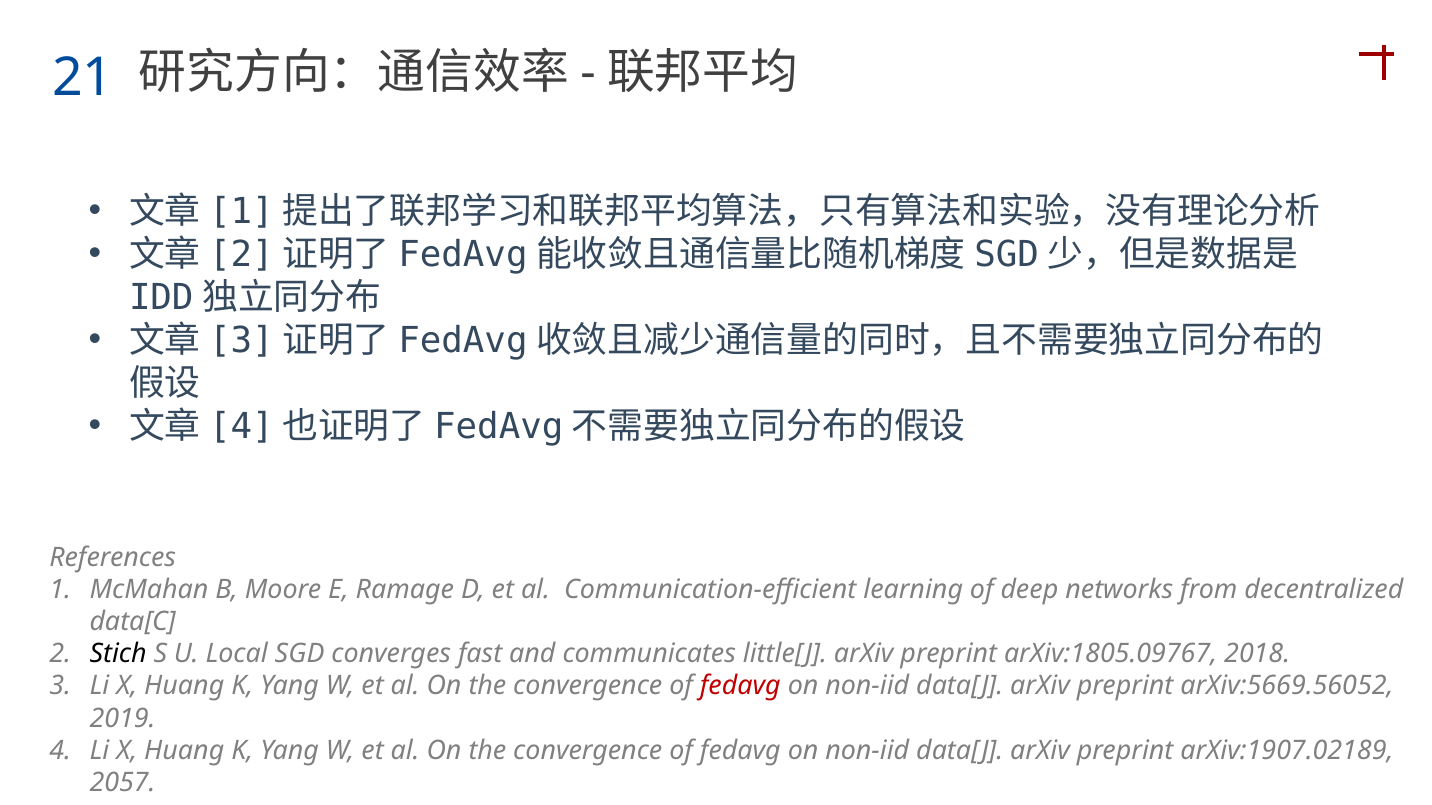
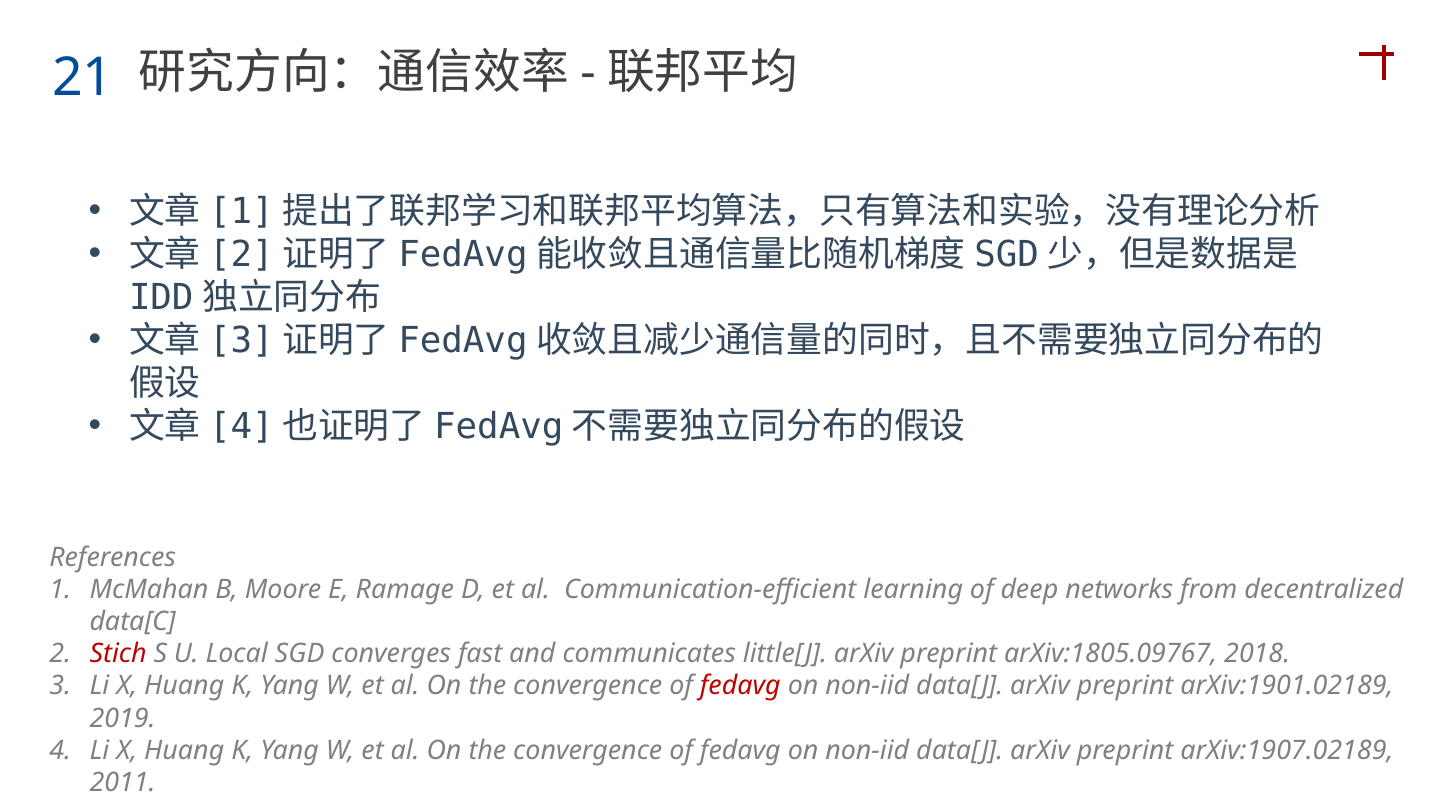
Stich colour: black -> red (118, 654)
arXiv:5669.56052: arXiv:5669.56052 -> arXiv:1901.02189 (1287, 686)
2057: 2057 -> 2011 (123, 783)
